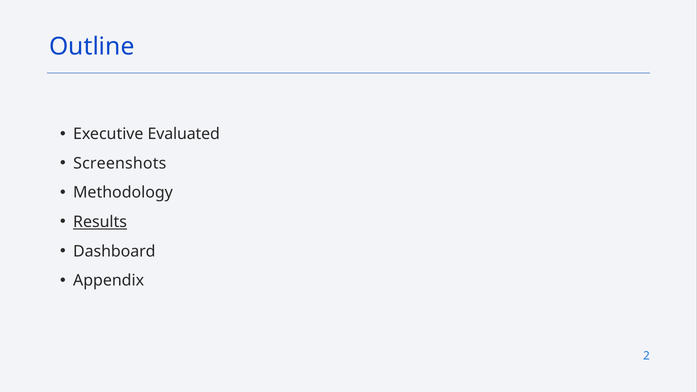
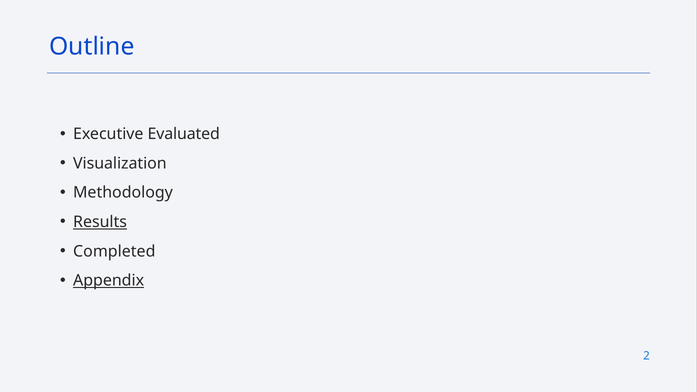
Screenshots: Screenshots -> Visualization (120, 163)
Dashboard: Dashboard -> Completed (114, 251)
Appendix underline: none -> present (109, 281)
